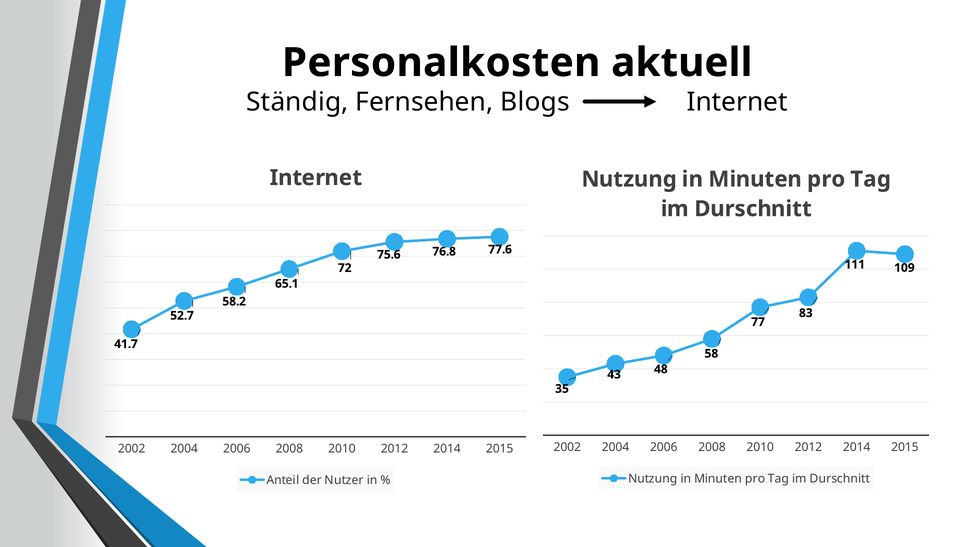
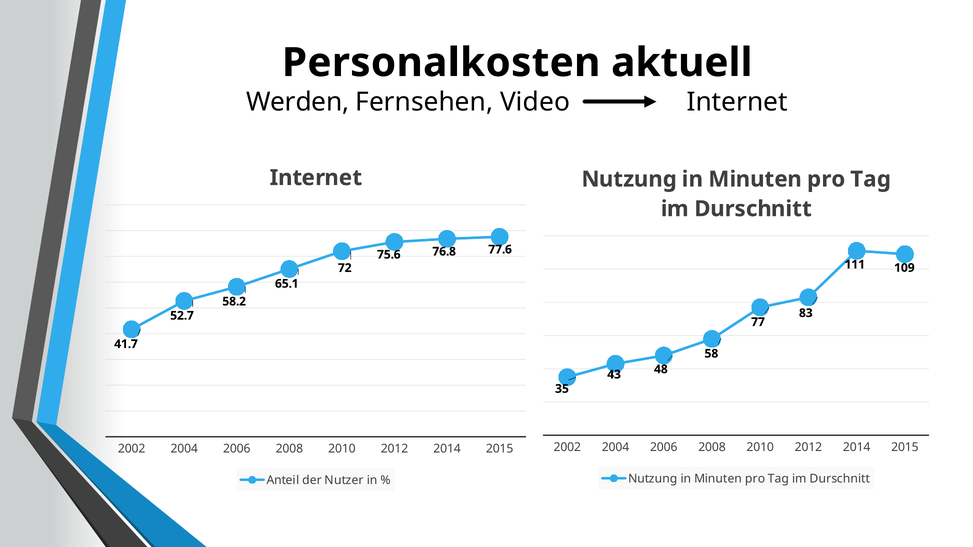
Ständig: Ständig -> Werden (298, 102)
Blogs: Blogs -> Video (535, 102)
